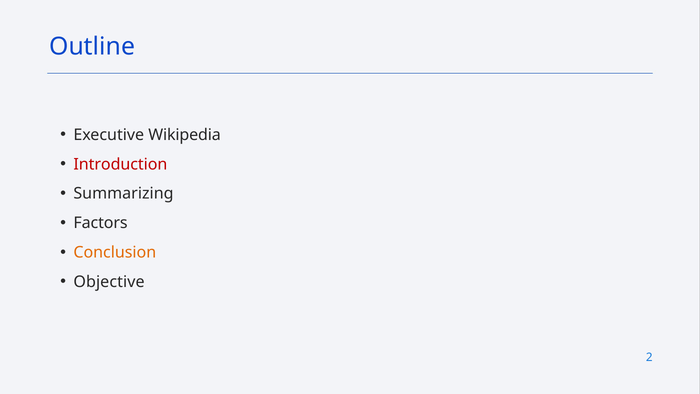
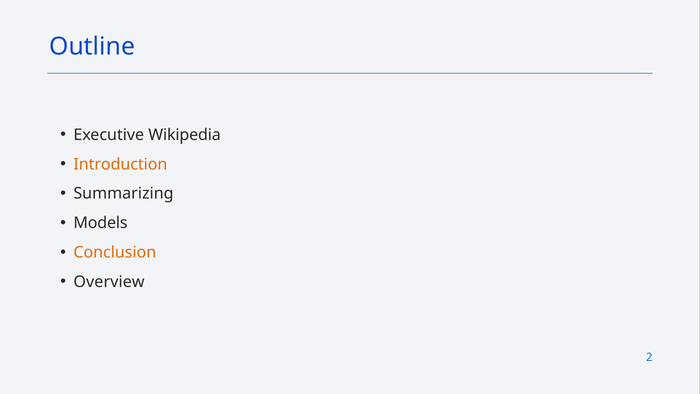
Introduction colour: red -> orange (120, 164)
Factors: Factors -> Models (101, 223)
Objective: Objective -> Overview (109, 282)
